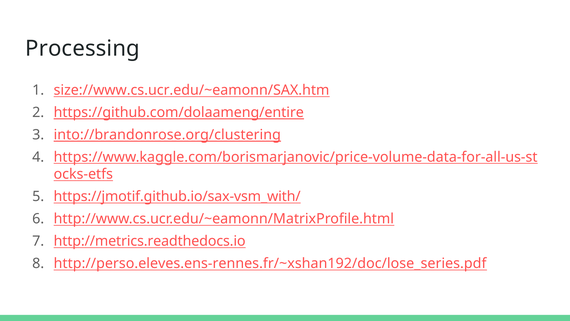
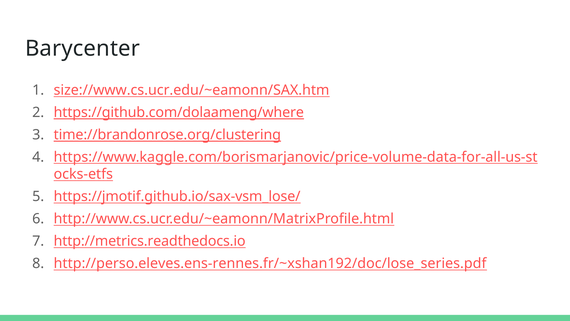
Processing: Processing -> Barycenter (83, 48)
https://github.com/dolaameng/entire: https://github.com/dolaameng/entire -> https://github.com/dolaameng/where (179, 112)
into://brandonrose.org/clustering: into://brandonrose.org/clustering -> time://brandonrose.org/clustering (167, 135)
https://jmotif.github.io/sax-vsm_with/: https://jmotif.github.io/sax-vsm_with/ -> https://jmotif.github.io/sax-vsm_lose/ (177, 196)
